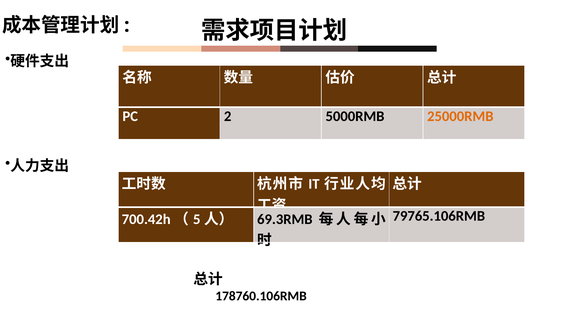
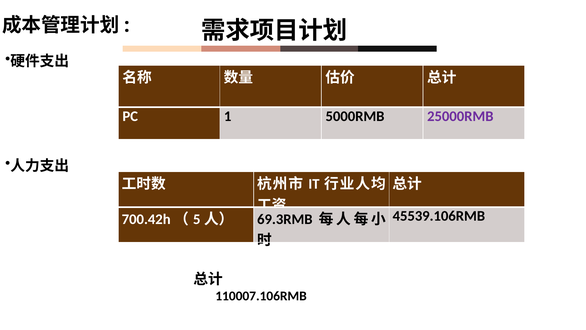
2: 2 -> 1 (228, 116)
25000RMB colour: orange -> purple (460, 116)
79765.106RMB: 79765.106RMB -> 45539.106RMB (439, 216)
178760.106RMB: 178760.106RMB -> 110007.106RMB (261, 296)
